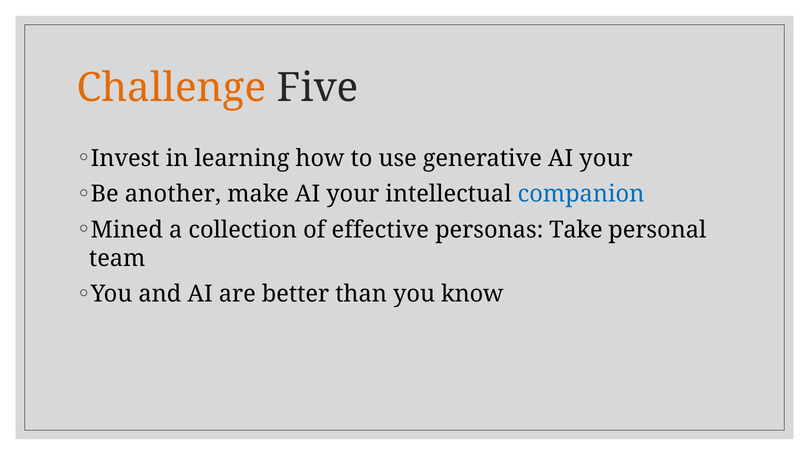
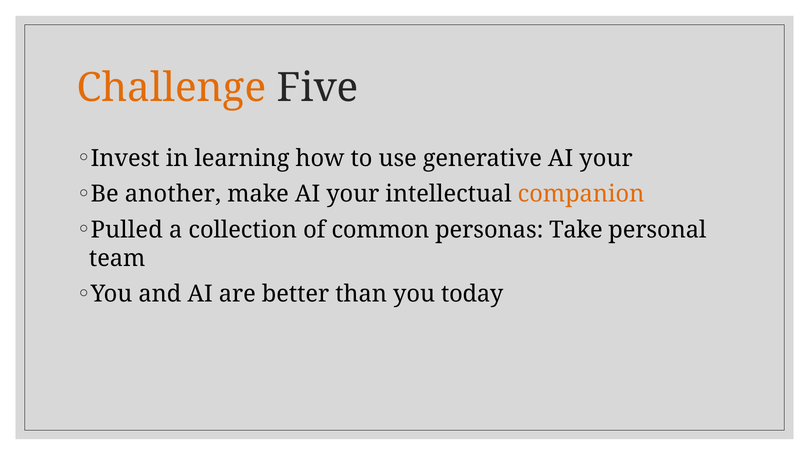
companion colour: blue -> orange (581, 194)
Mined: Mined -> Pulled (127, 230)
effective: effective -> common (380, 230)
know: know -> today (472, 294)
